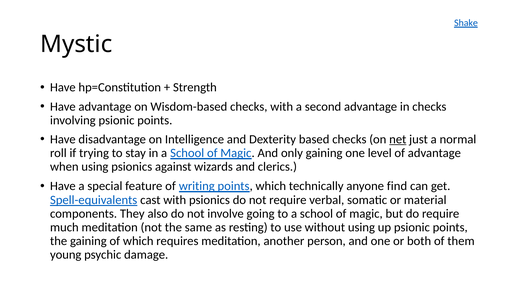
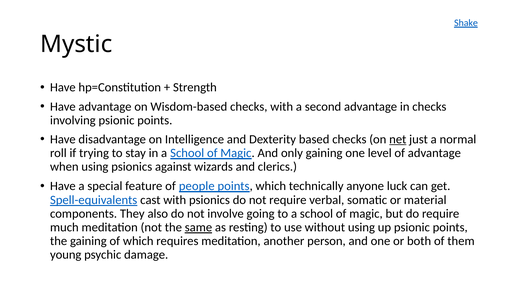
writing: writing -> people (197, 186)
find: find -> luck (397, 186)
same underline: none -> present (198, 228)
